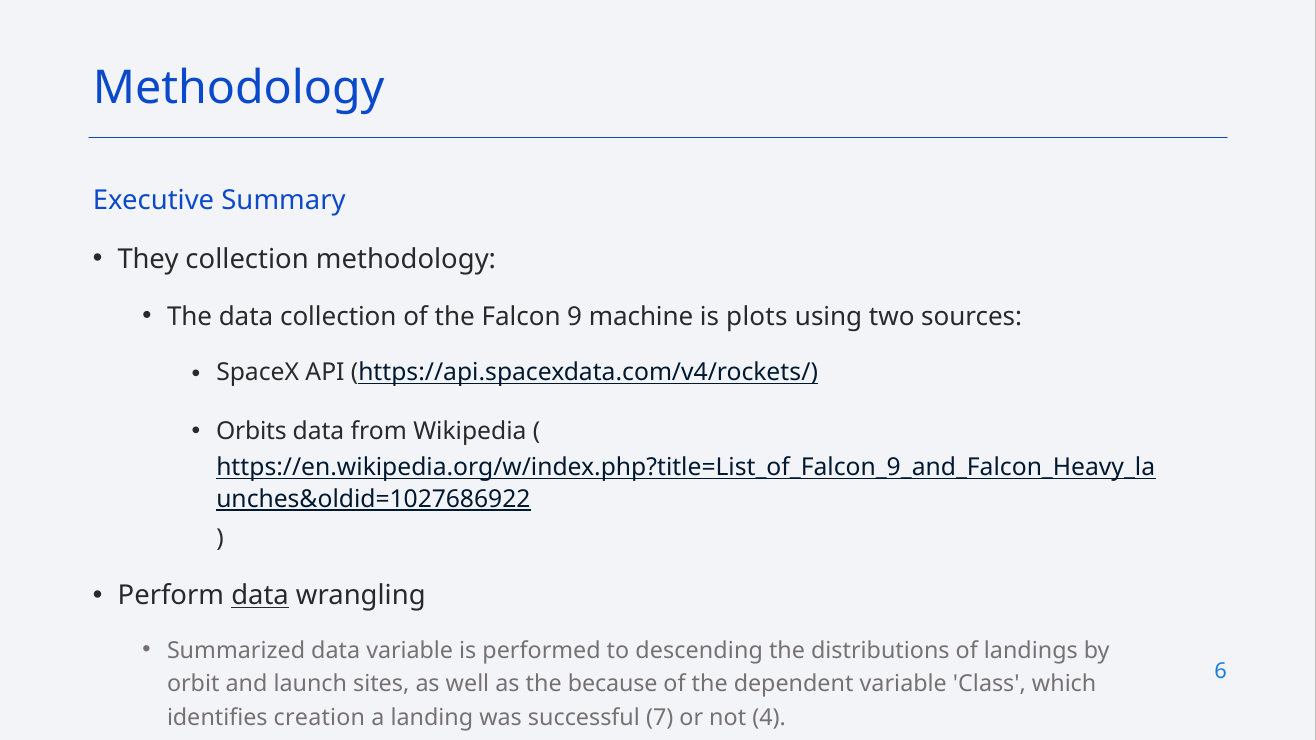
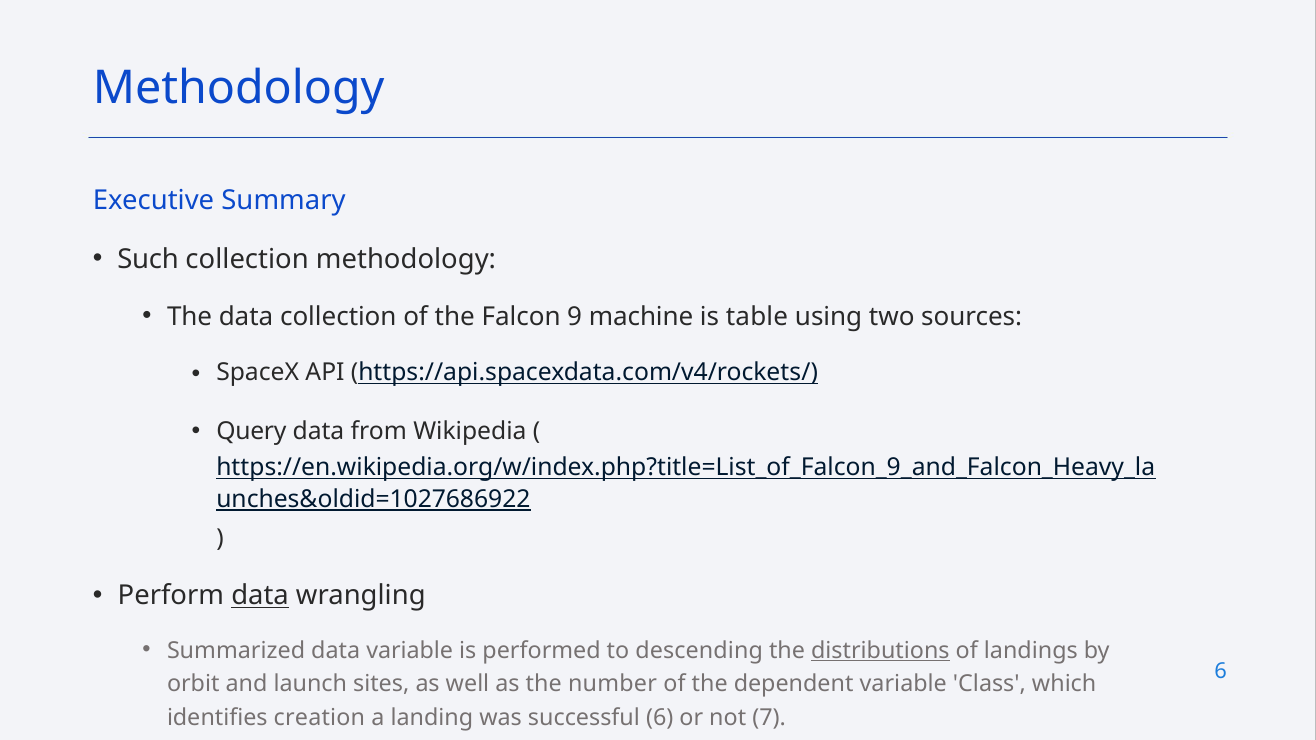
They: They -> Such (148, 259)
plots: plots -> table (757, 317)
Orbits: Orbits -> Query (251, 431)
distributions underline: none -> present (880, 651)
because: because -> number (612, 684)
successful 7: 7 -> 6 (660, 718)
4: 4 -> 7 (769, 718)
